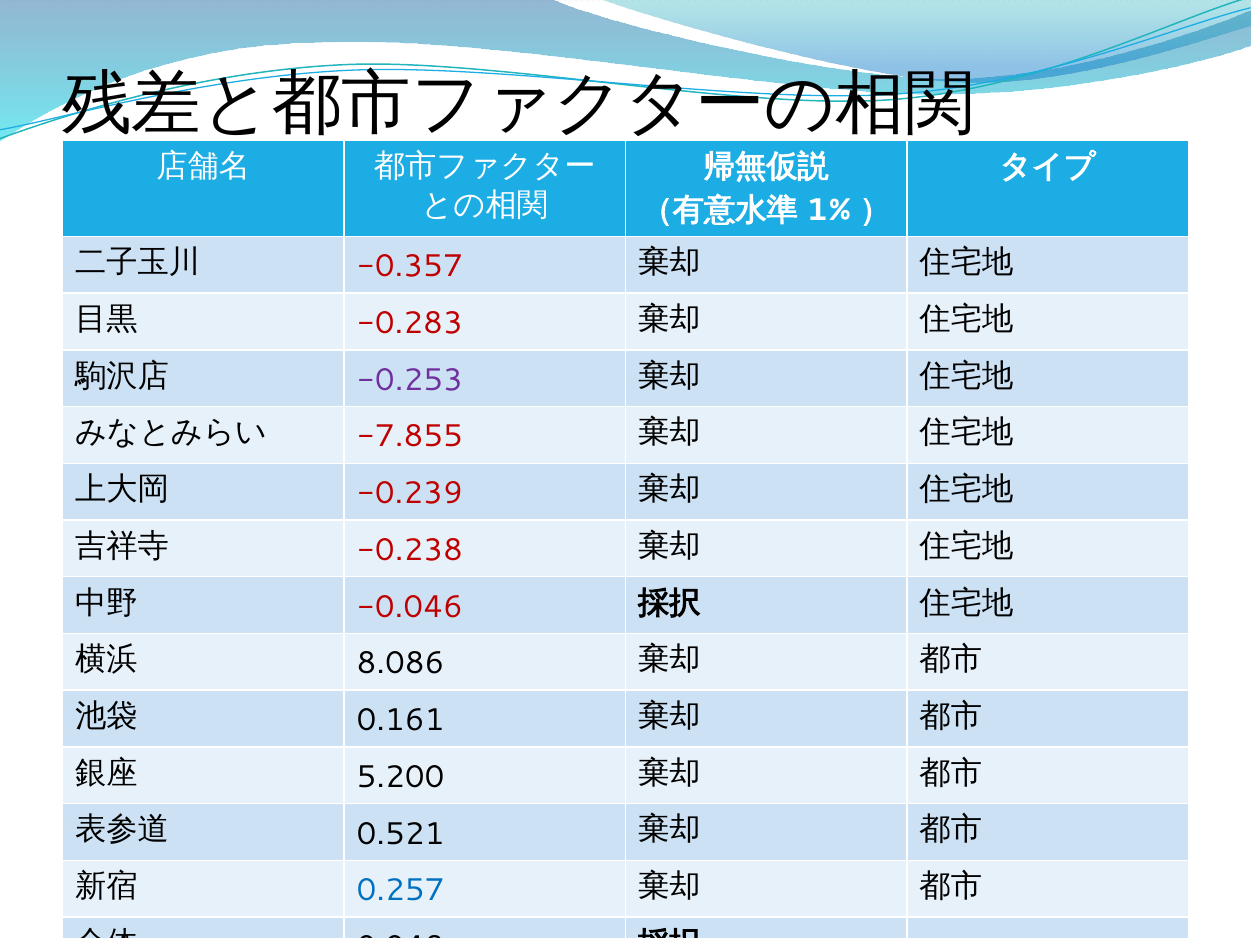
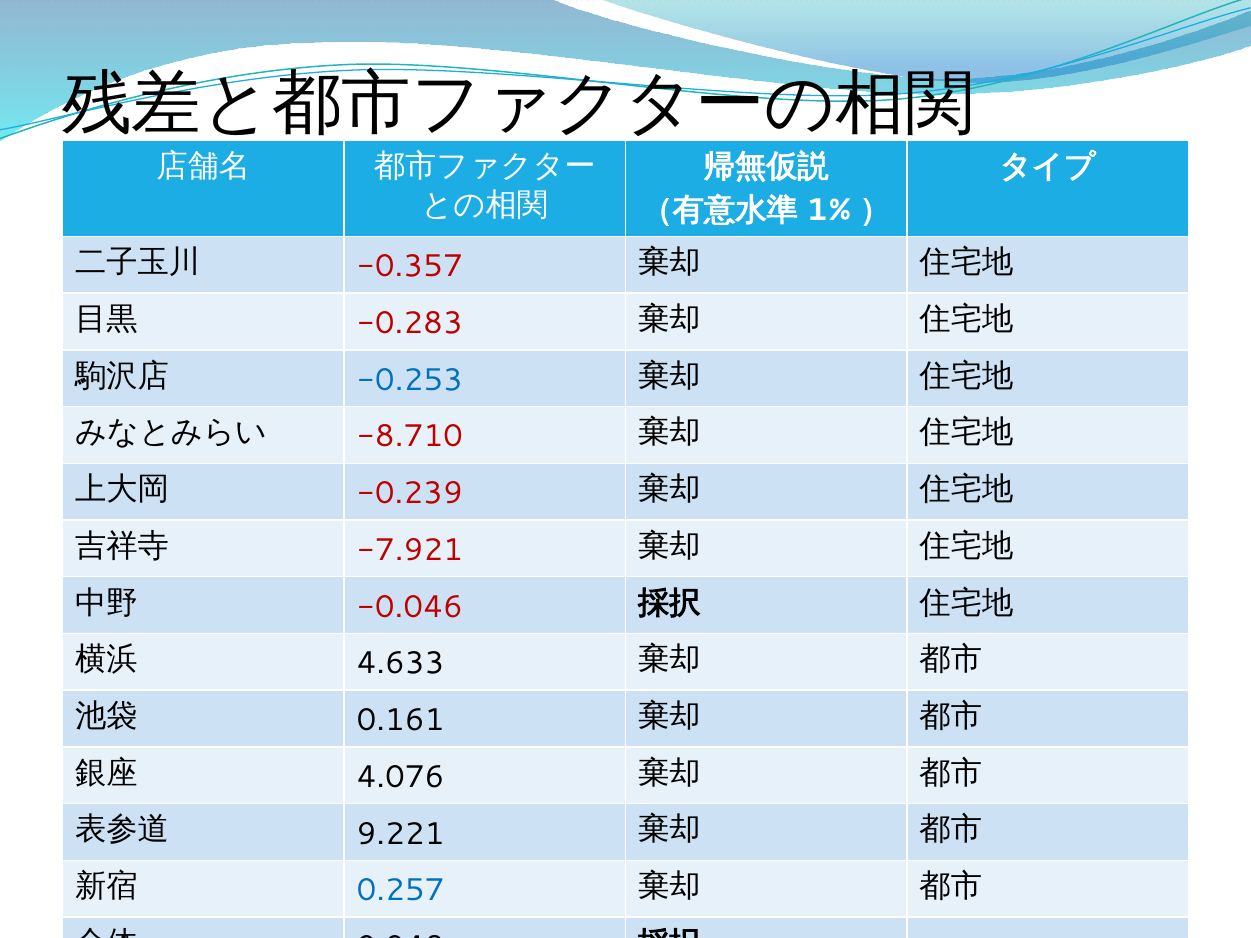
-0.253 colour: purple -> blue (410, 380)
-7.855: -7.855 -> -8.710 (410, 437)
-0.238: -0.238 -> -7.921 (410, 550)
8.086: 8.086 -> 4.633 (401, 664)
5.200: 5.200 -> 4.076 (401, 777)
0.521: 0.521 -> 9.221 (401, 834)
